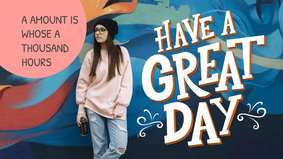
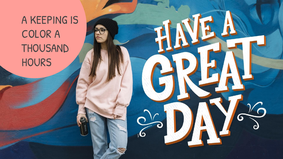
AMOUNT: AMOUNT -> KEEPING (49, 20)
WHOSE: WHOSE -> COLOR (37, 34)
